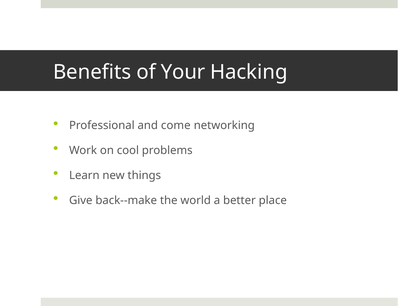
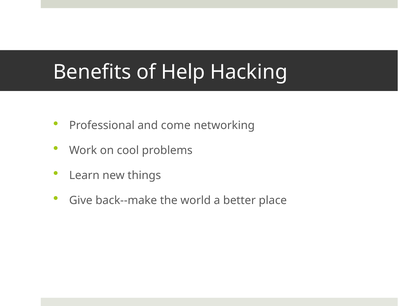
Your: Your -> Help (183, 72)
